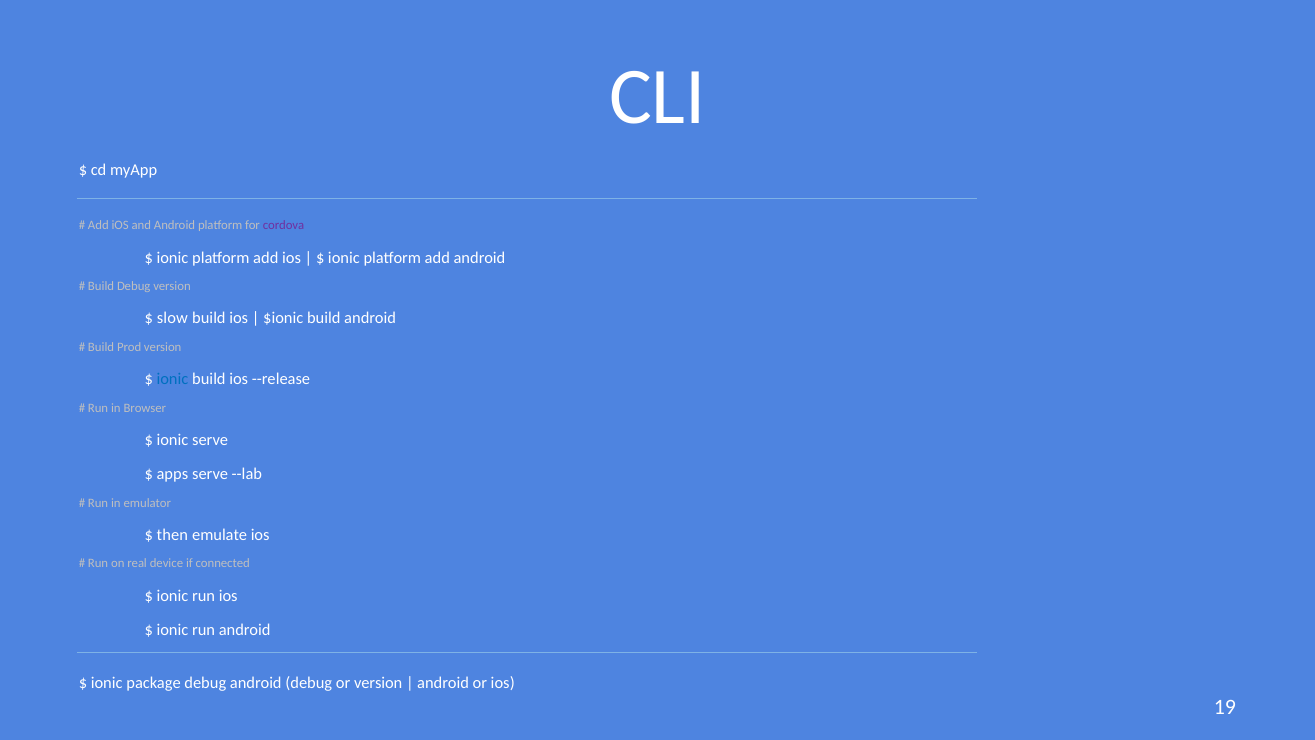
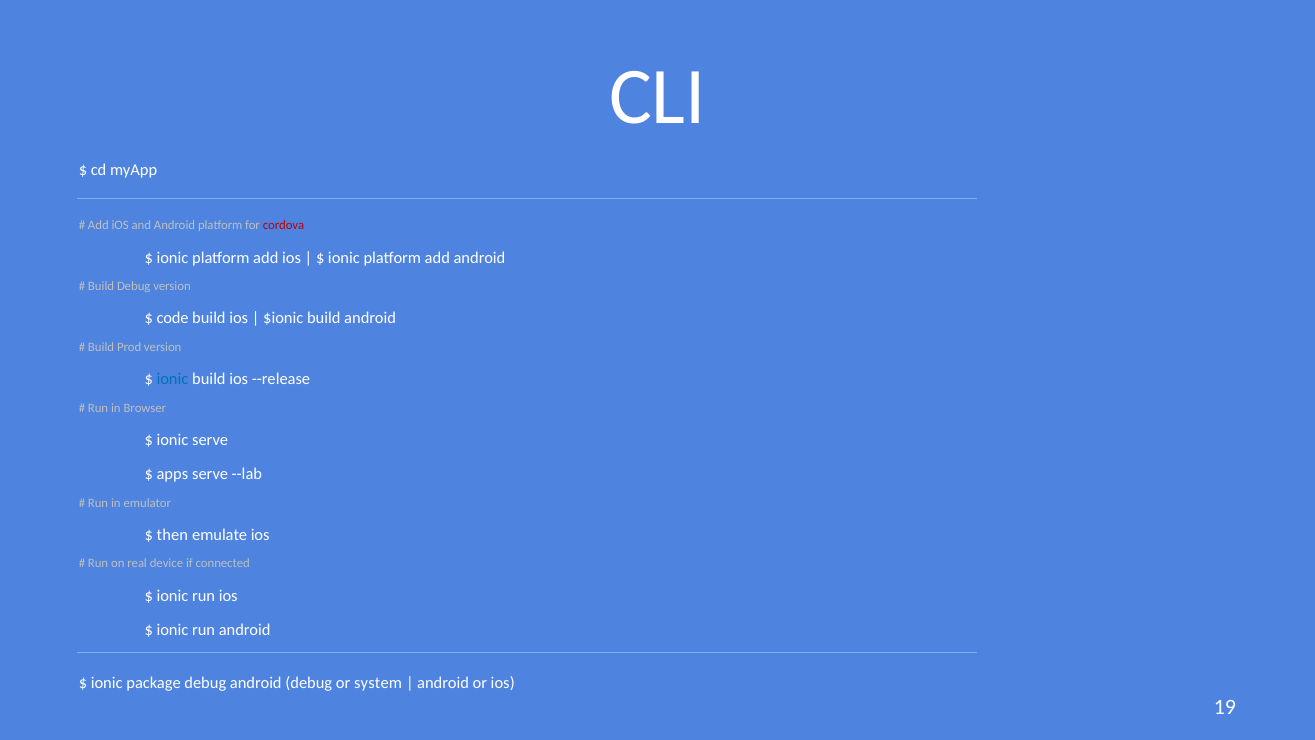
cordova colour: purple -> red (284, 225)
slow: slow -> code (173, 318)
or version: version -> system (378, 683)
